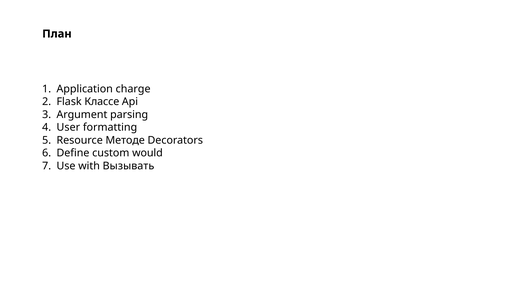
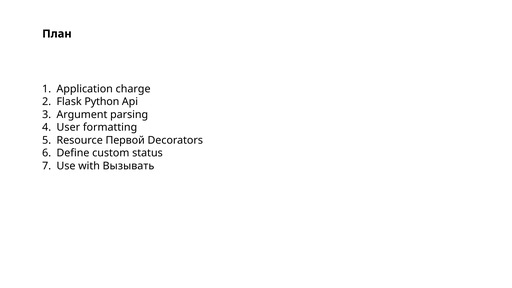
Классе: Классе -> Python (102, 102)
Методе: Методе -> Первой (125, 140)
would: would -> status (147, 153)
